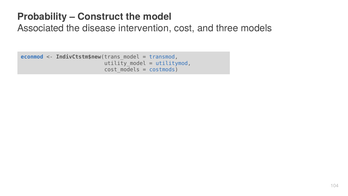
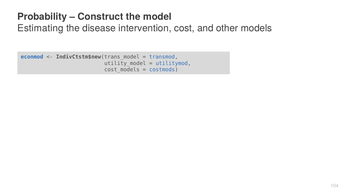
Associated: Associated -> Estimating (40, 28)
three: three -> other (227, 28)
